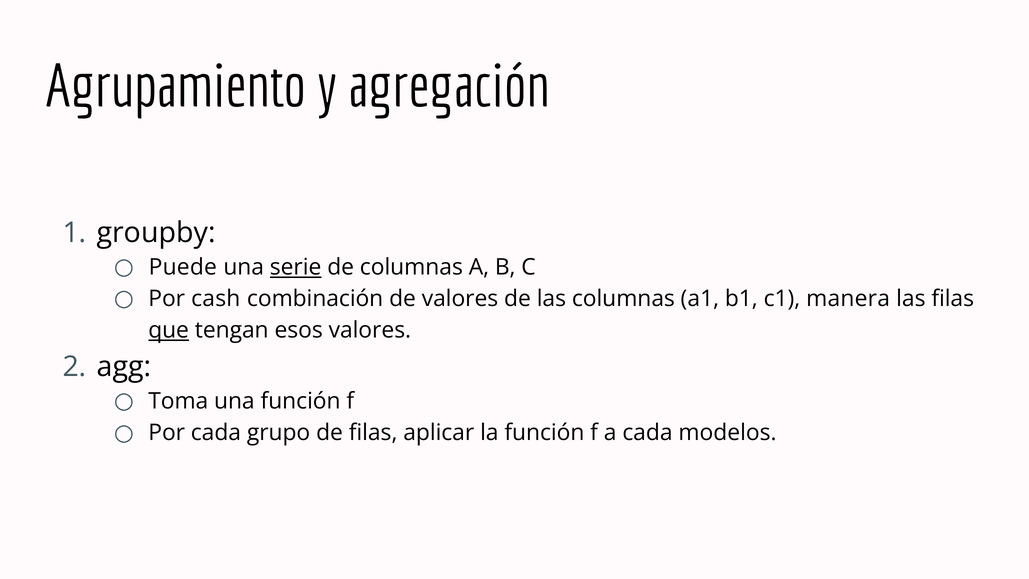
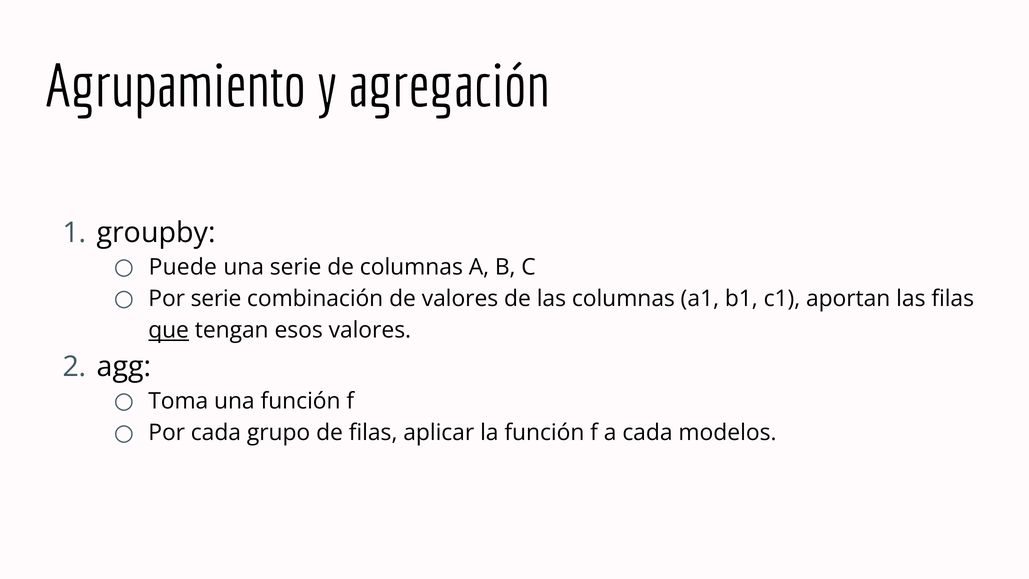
serie underline: present -> none (296, 267)
Por cash: cash -> serie (216, 299)
manera: manera -> aportan (848, 299)
